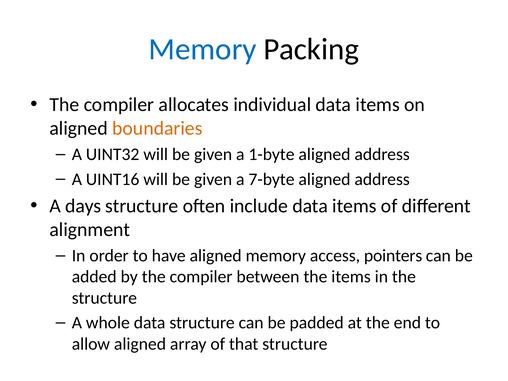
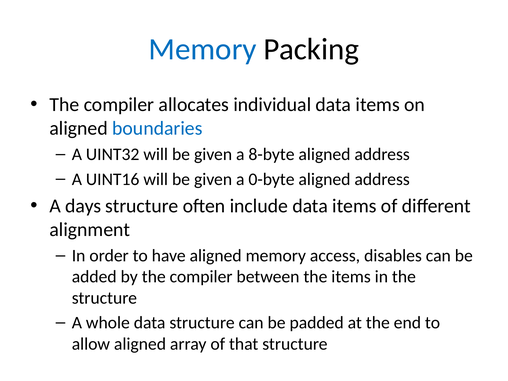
boundaries colour: orange -> blue (157, 128)
1-byte: 1-byte -> 8-byte (272, 154)
7-byte: 7-byte -> 0-byte (272, 179)
pointers: pointers -> disables (393, 256)
